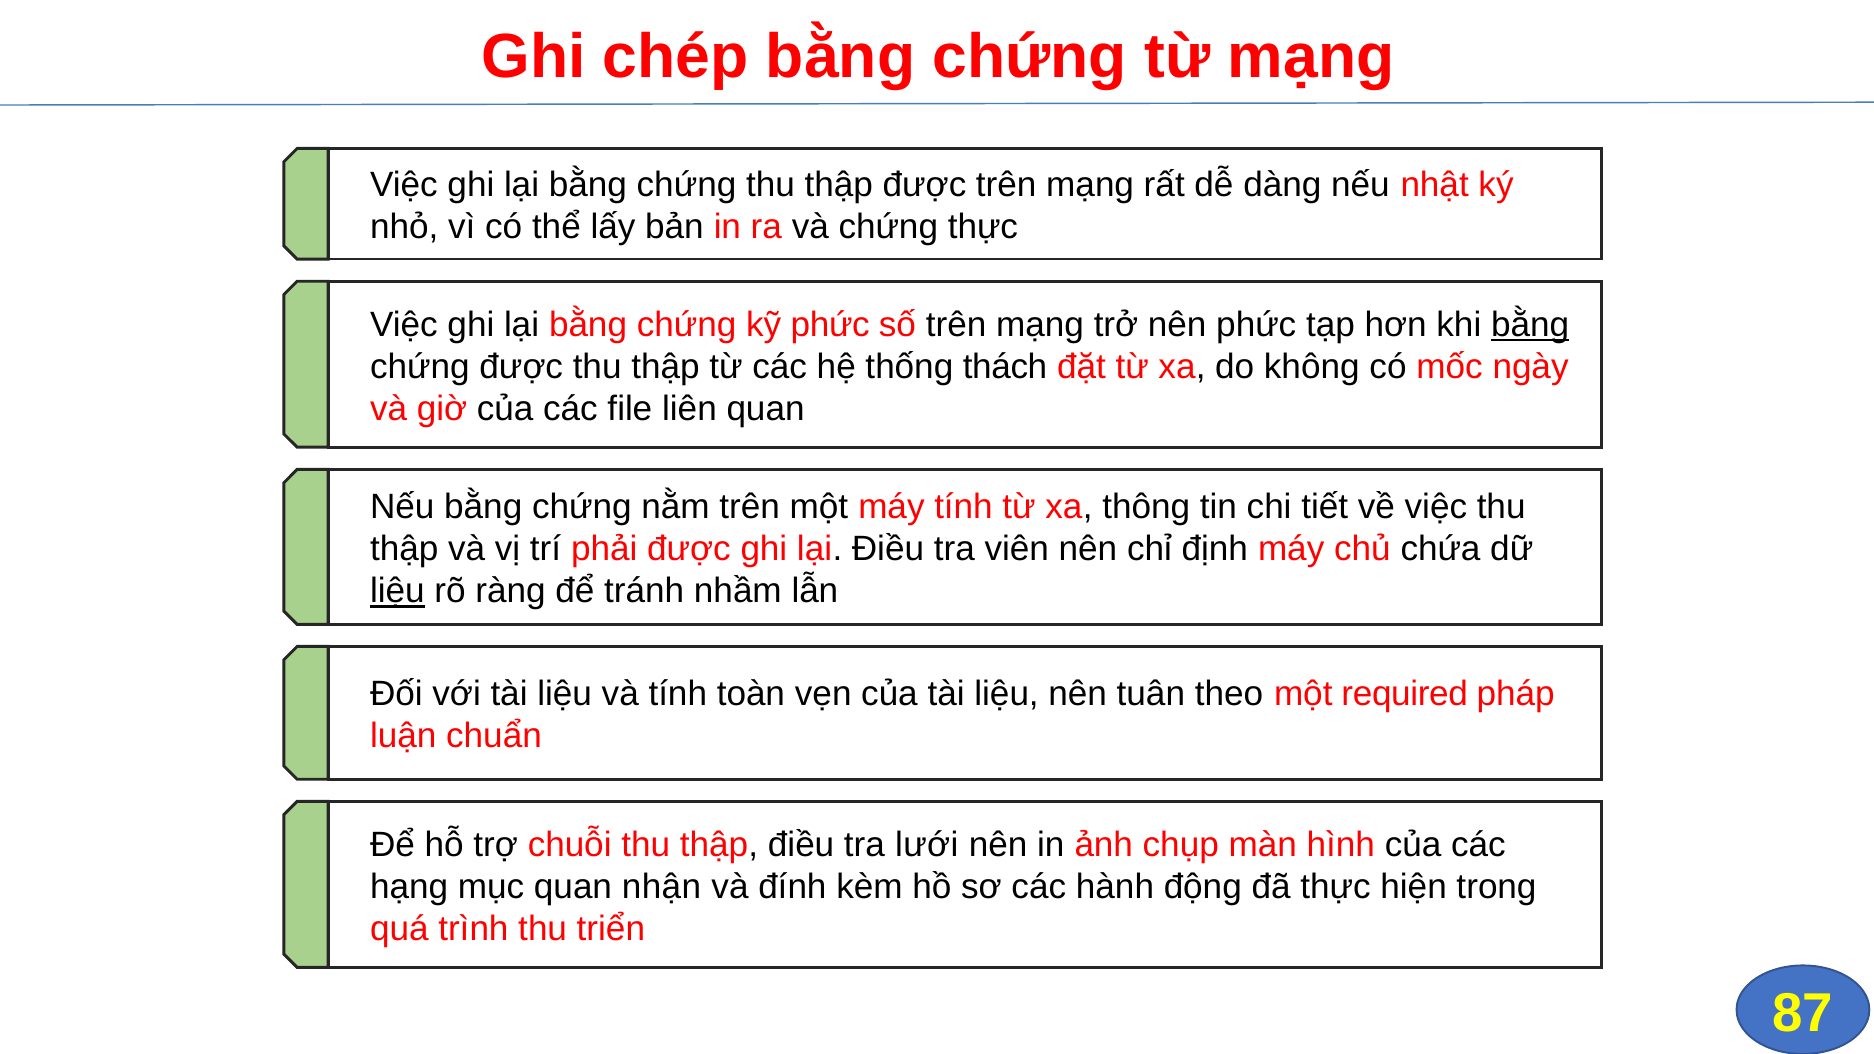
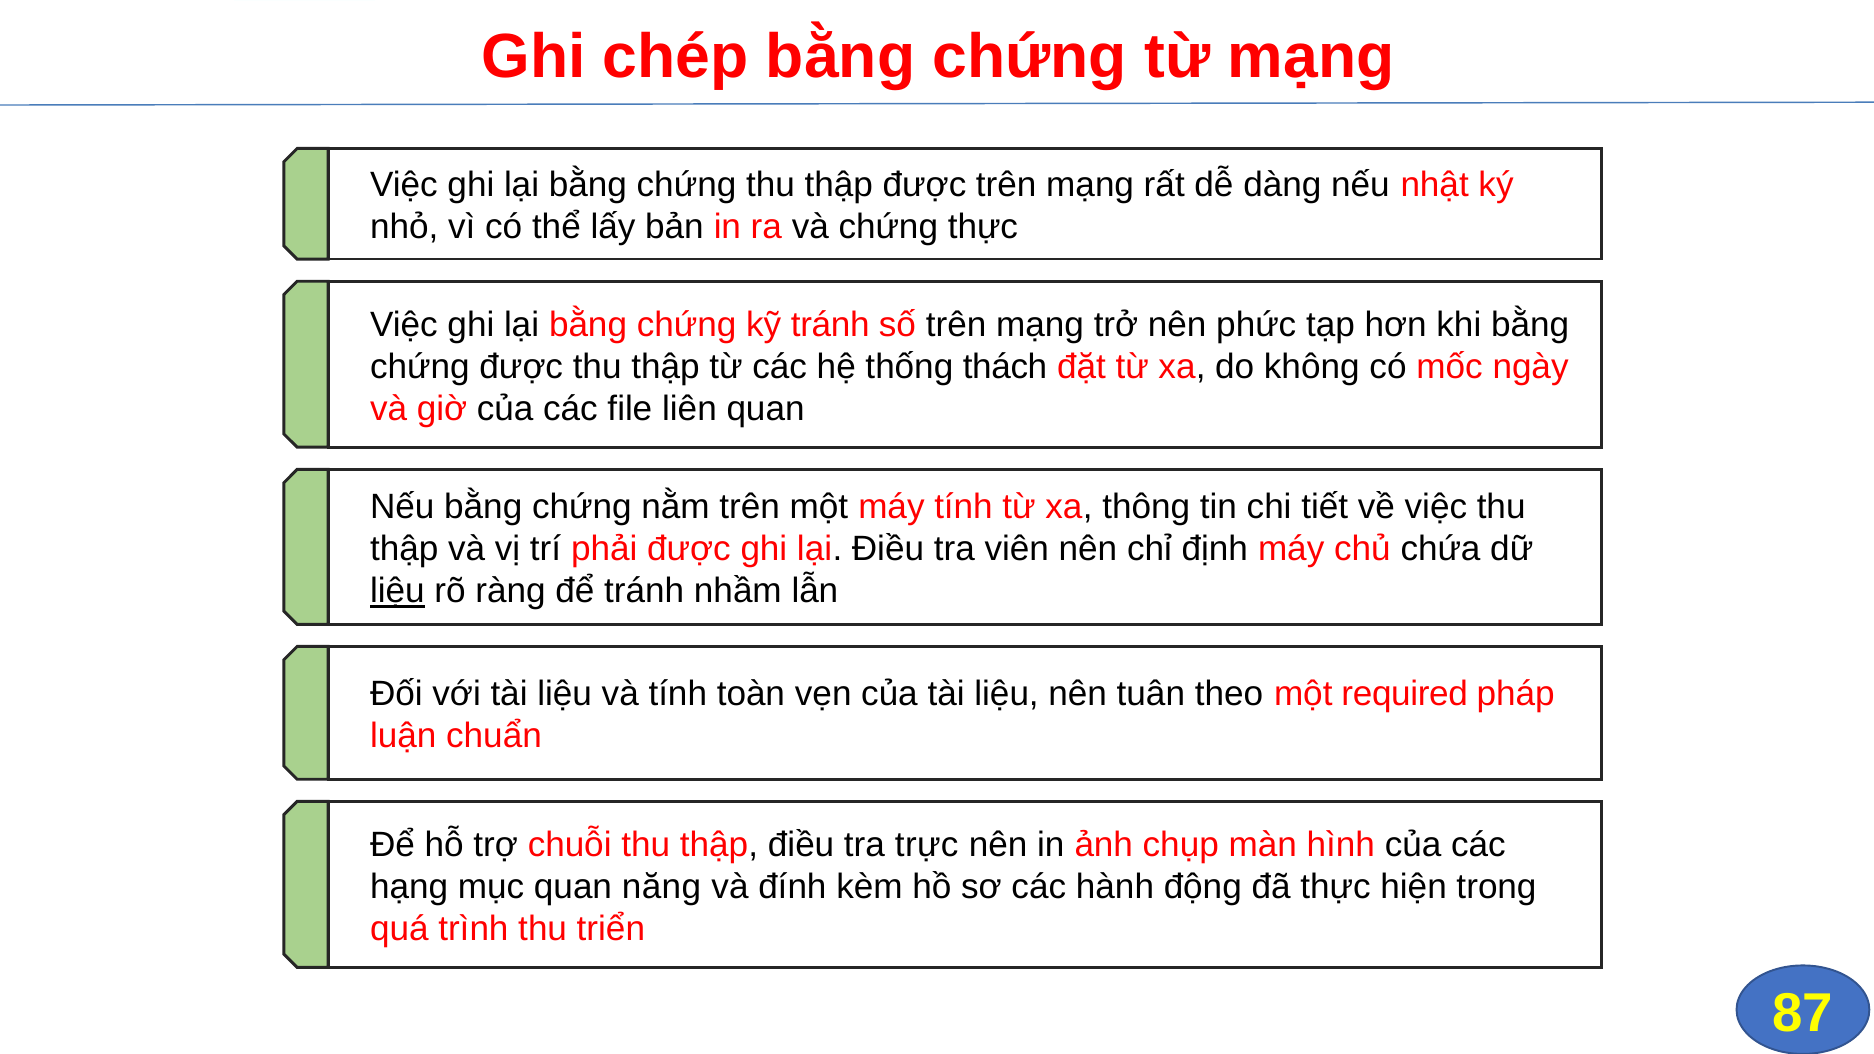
kỹ phức: phức -> tránh (830, 325)
bằng underline: present -> none (1530, 325)
lưới: lưới -> trực (927, 845)
nhận: nhận -> năng (662, 887)
